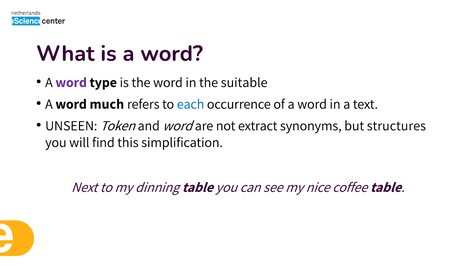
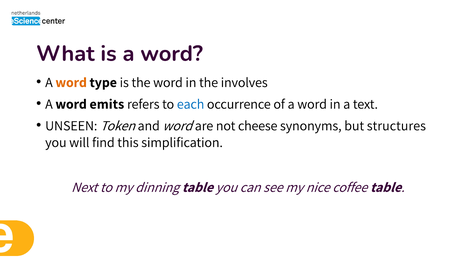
word colour: purple -> orange (71, 82)
suitable: suitable -> involves (244, 82)
much: much -> emits (107, 104)
extract: extract -> cheese (258, 126)
